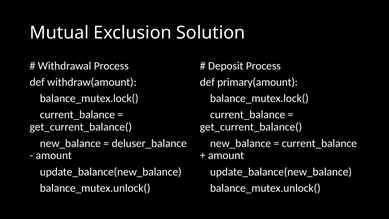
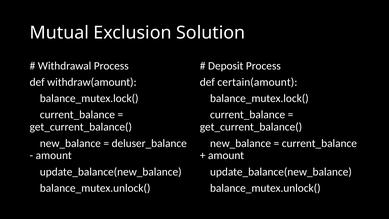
primary(amount: primary(amount -> certain(amount (257, 82)
